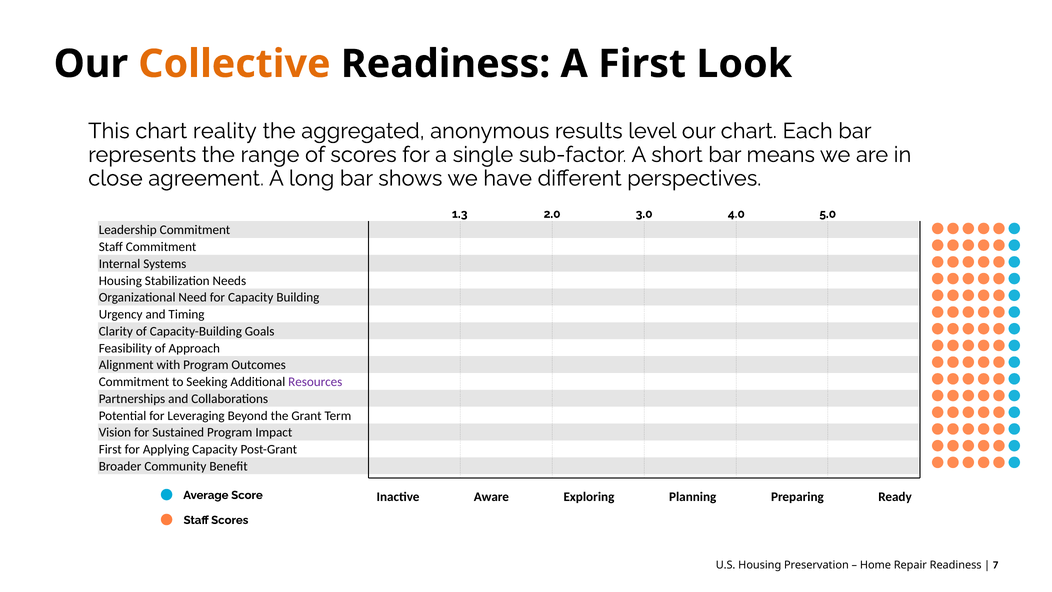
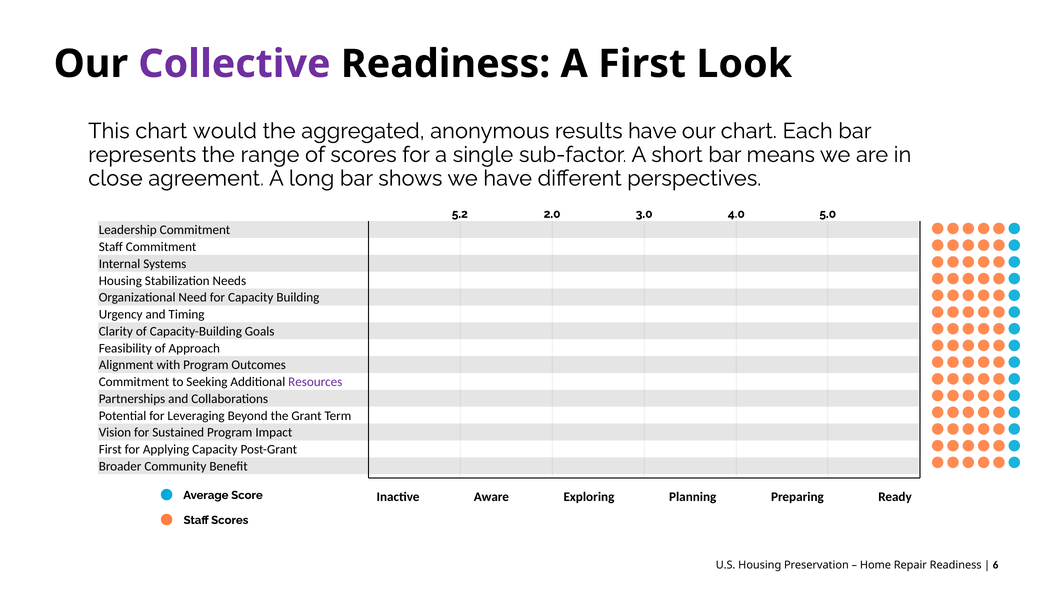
Collective colour: orange -> purple (234, 64)
reality: reality -> would (225, 131)
results level: level -> have (652, 131)
1.3: 1.3 -> 5.2 (460, 214)
7: 7 -> 6 (996, 565)
